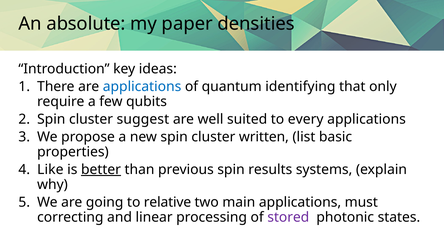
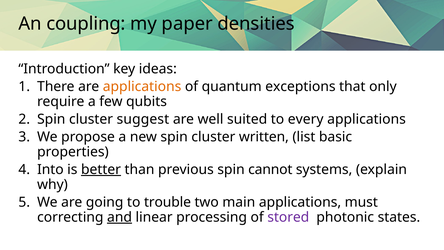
absolute: absolute -> coupling (86, 24)
applications colour: blue -> orange (142, 86)
identifying: identifying -> exceptions (300, 86)
Like: Like -> Into (50, 169)
results: results -> cannot (270, 169)
relative: relative -> trouble (168, 202)
and underline: none -> present (120, 217)
